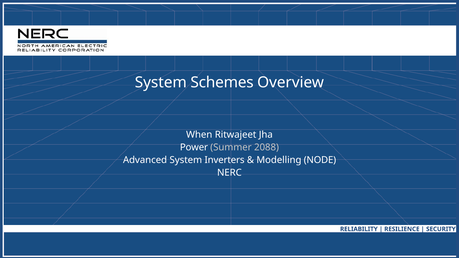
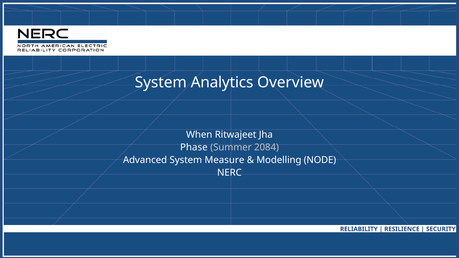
Schemes: Schemes -> Analytics (222, 83)
Power: Power -> Phase (194, 147)
2088: 2088 -> 2084 (267, 147)
Inverters: Inverters -> Measure (224, 160)
